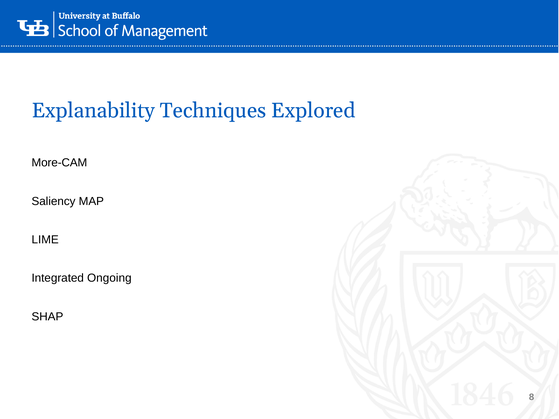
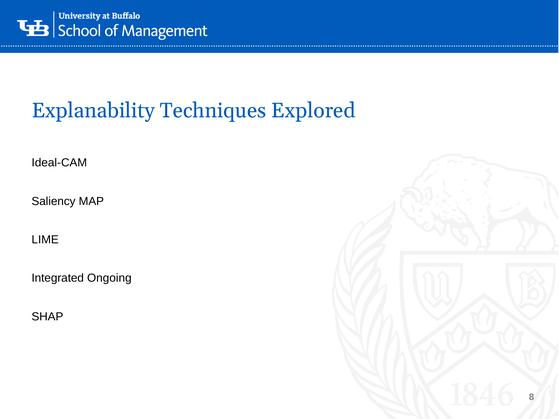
More-CAM: More-CAM -> Ideal-CAM (59, 163)
